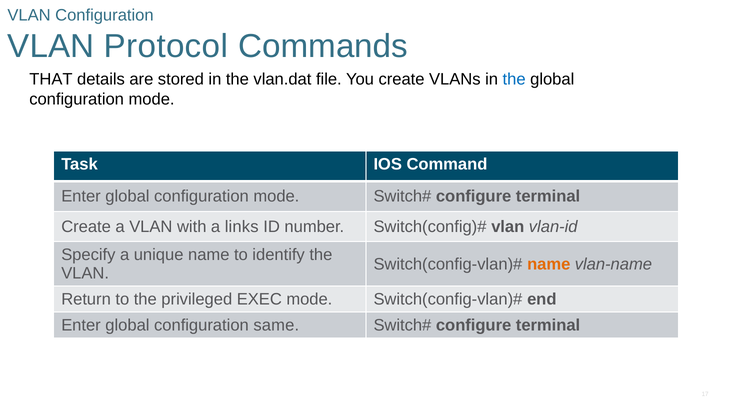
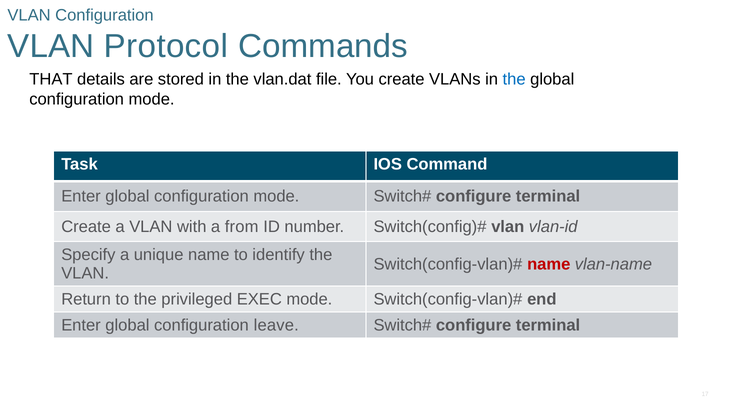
links: links -> from (242, 227)
name colour: orange -> red (549, 264)
same: same -> leave (276, 325)
